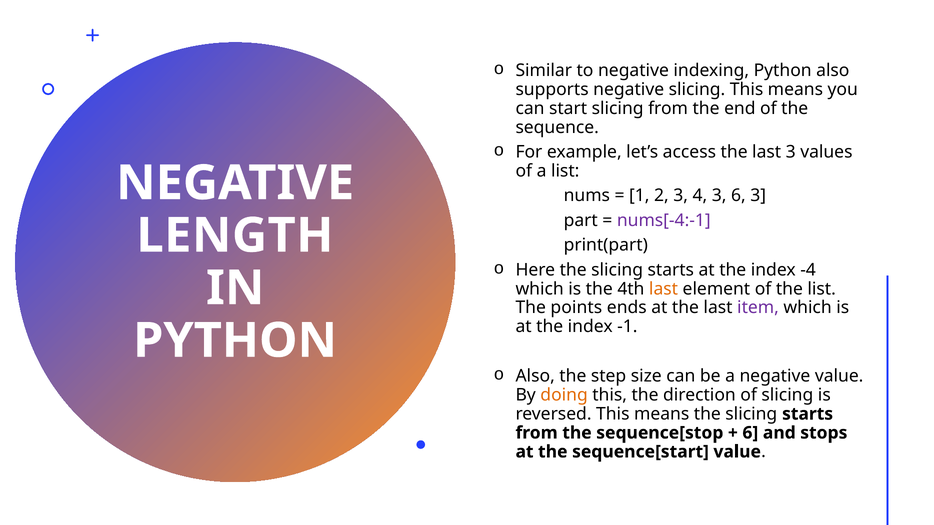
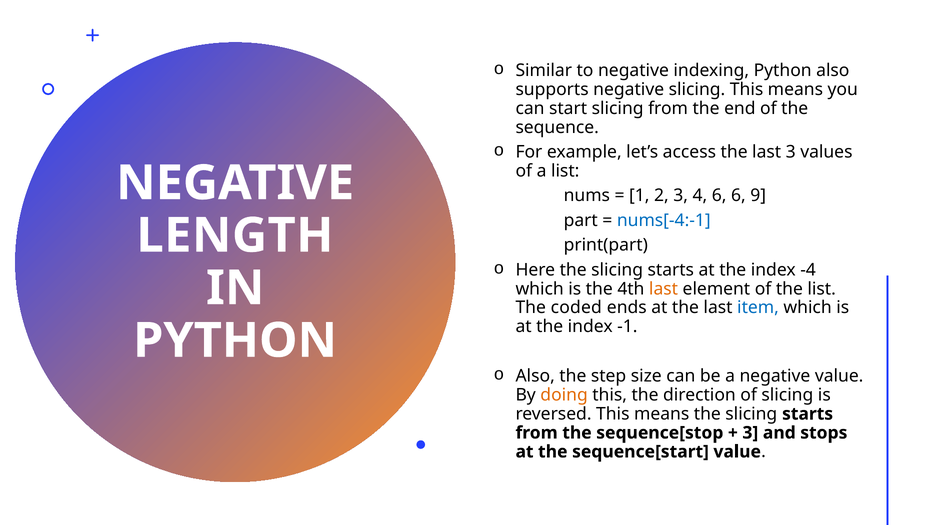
4 3: 3 -> 6 (719, 196)
6 3: 3 -> 9 (758, 196)
nums[-4:-1 colour: purple -> blue (664, 221)
points: points -> coded (576, 308)
item colour: purple -> blue (758, 308)
6: 6 -> 3 (750, 433)
